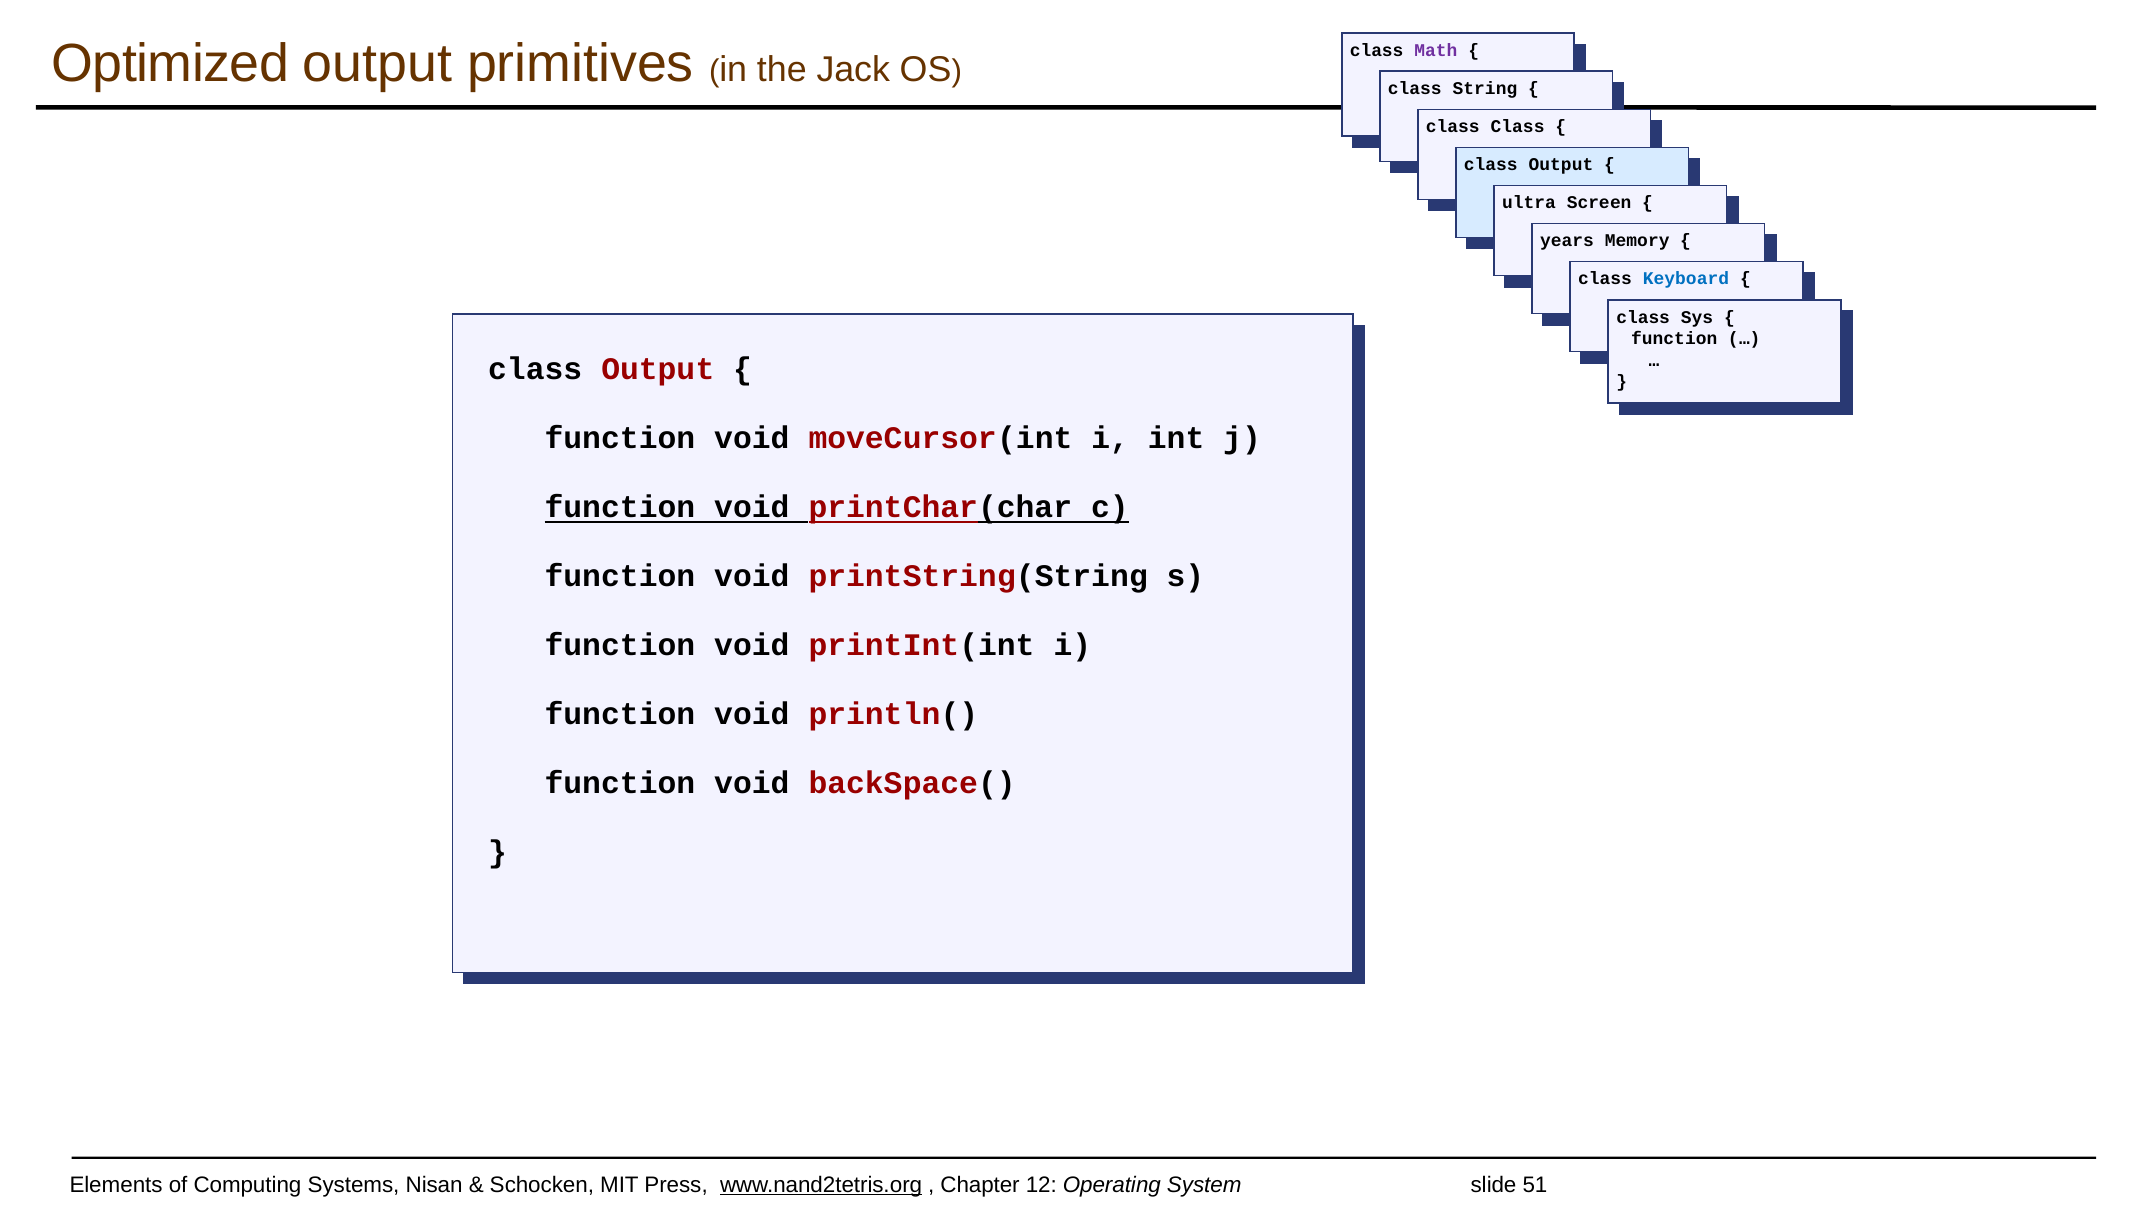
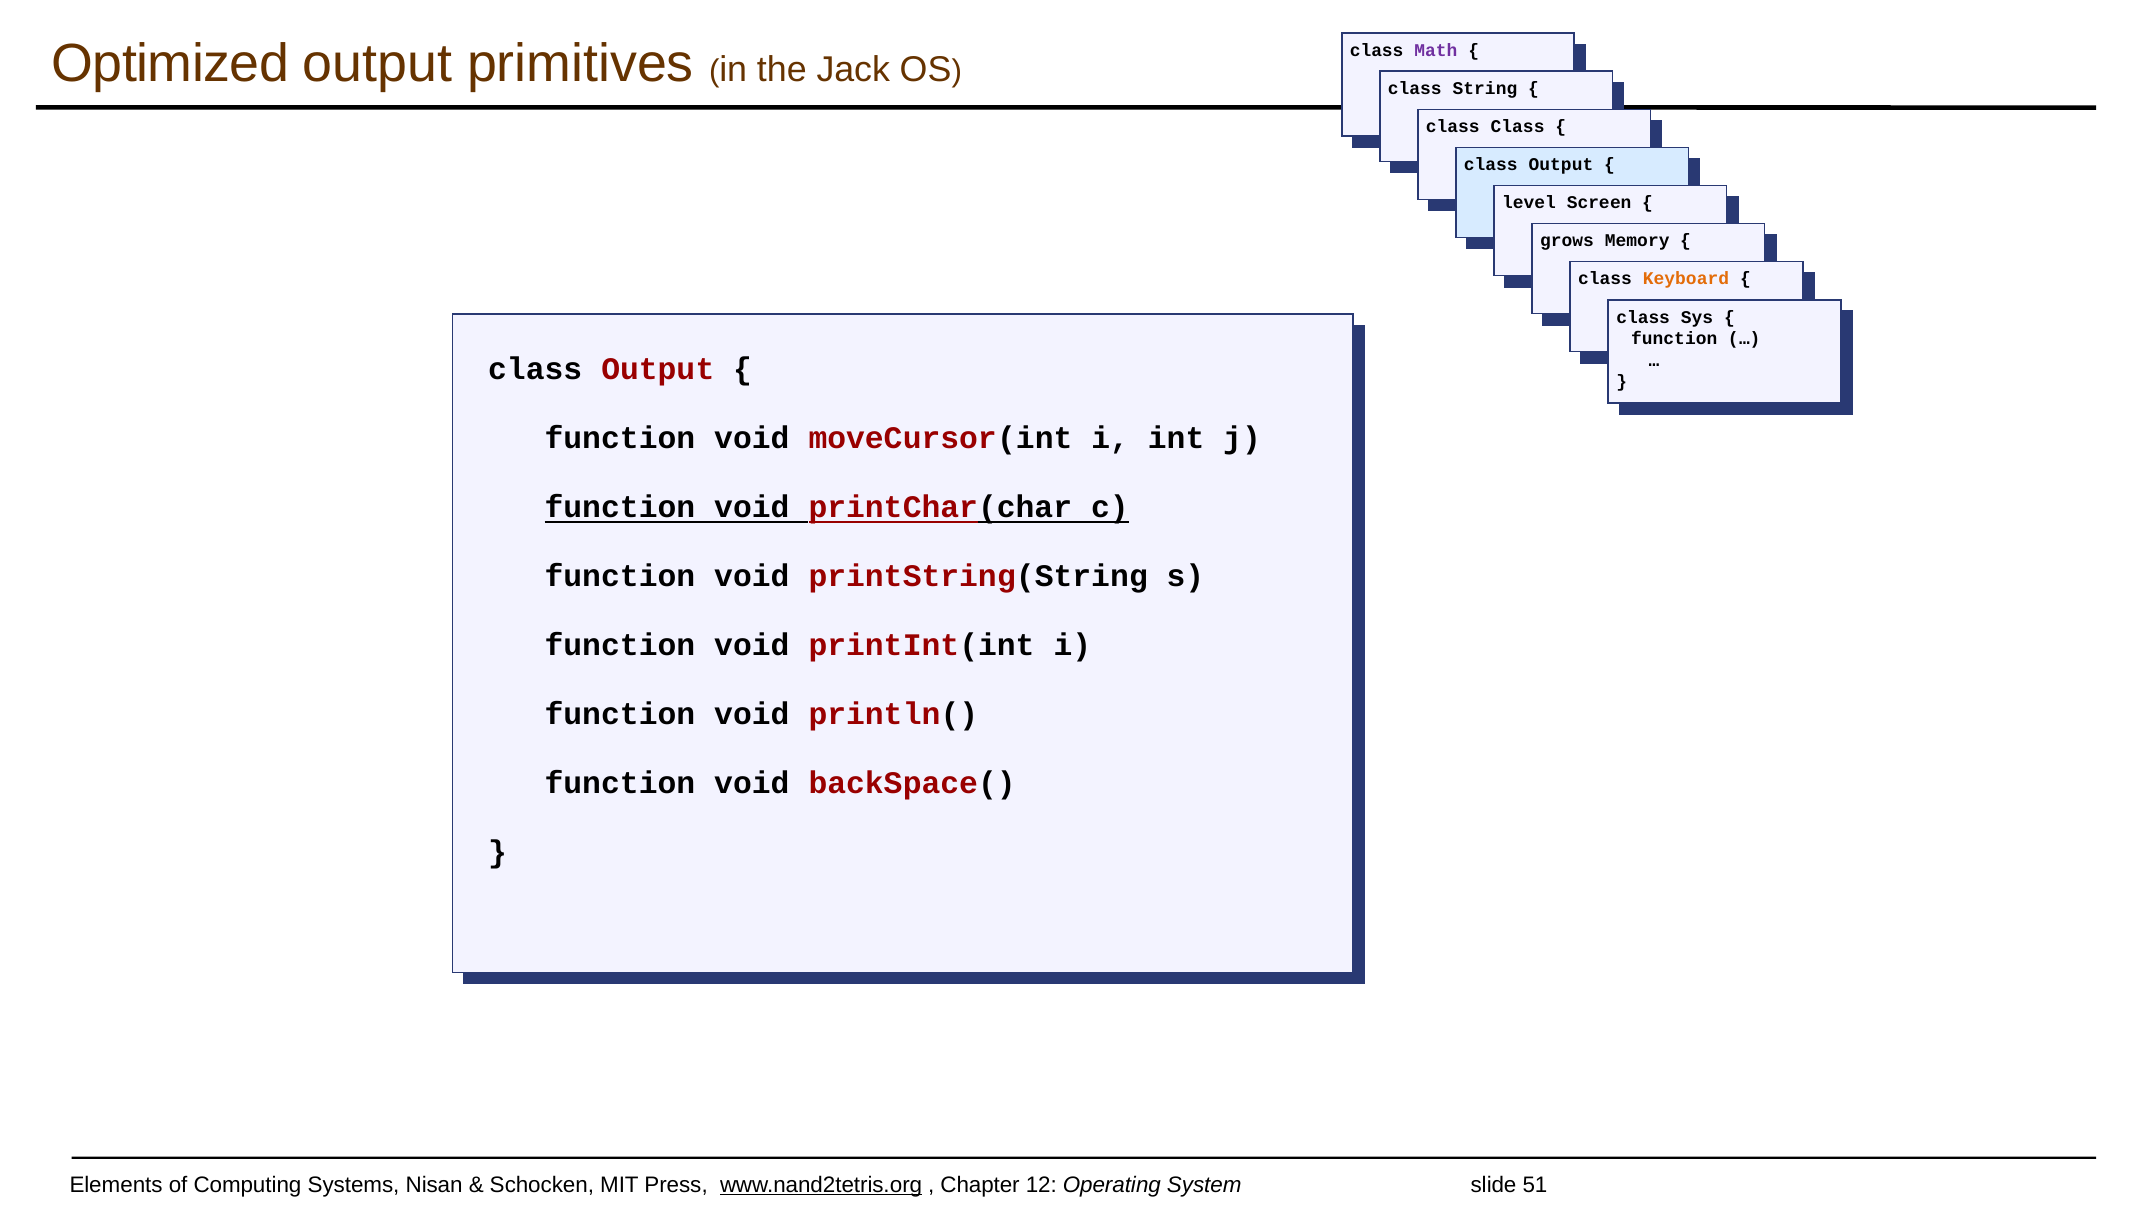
ultra: ultra -> level (1529, 203)
years: years -> grows (1567, 241)
Keyboard colour: blue -> orange (1686, 279)
